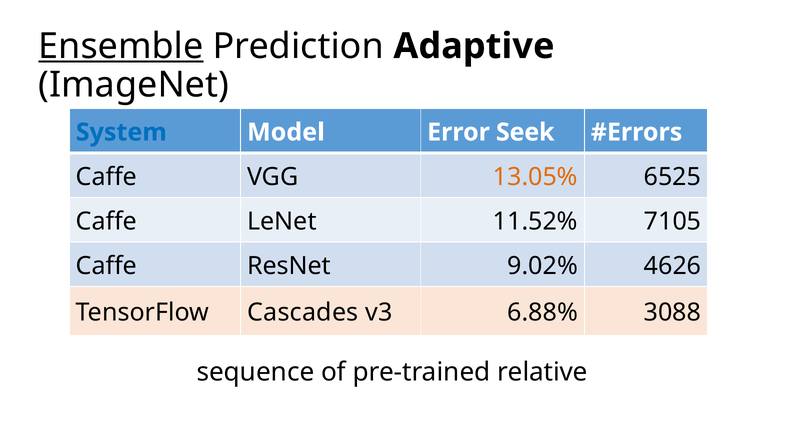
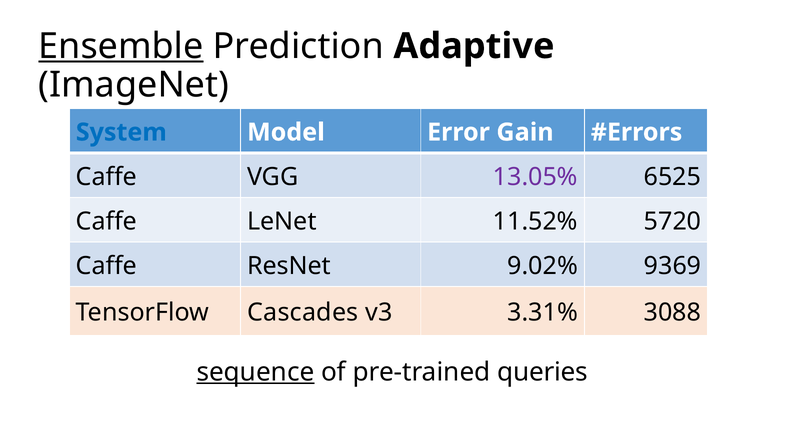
Seek: Seek -> Gain (525, 132)
13.05% colour: orange -> purple (535, 177)
7105: 7105 -> 5720 (673, 221)
4626: 4626 -> 9369 (673, 266)
6.88%: 6.88% -> 3.31% (543, 312)
sequence underline: none -> present (255, 372)
relative: relative -> queries (543, 372)
